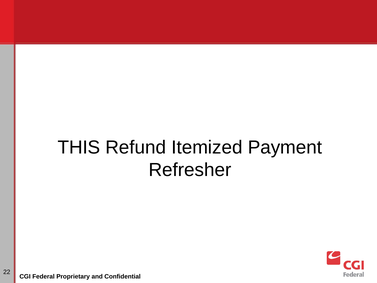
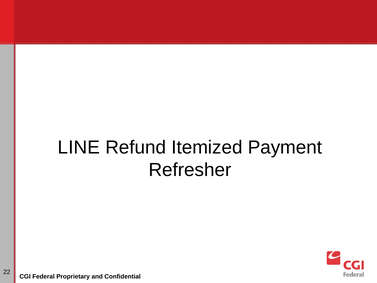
THIS: THIS -> LINE (79, 147)
